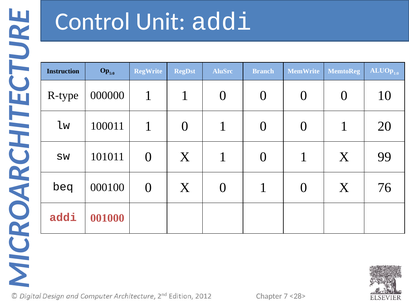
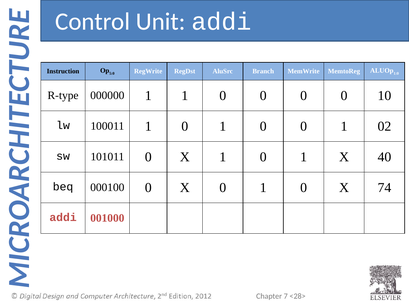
20: 20 -> 02 (384, 127)
99: 99 -> 40 (384, 157)
76: 76 -> 74 (384, 188)
